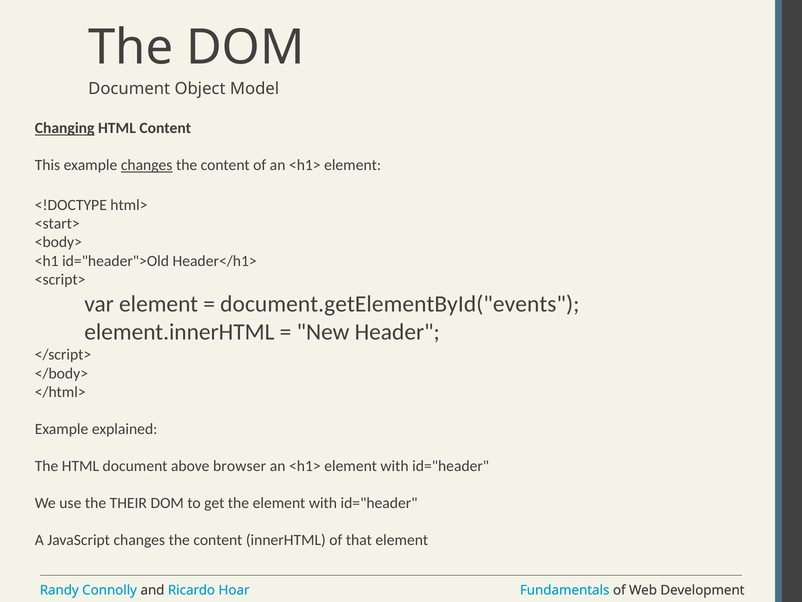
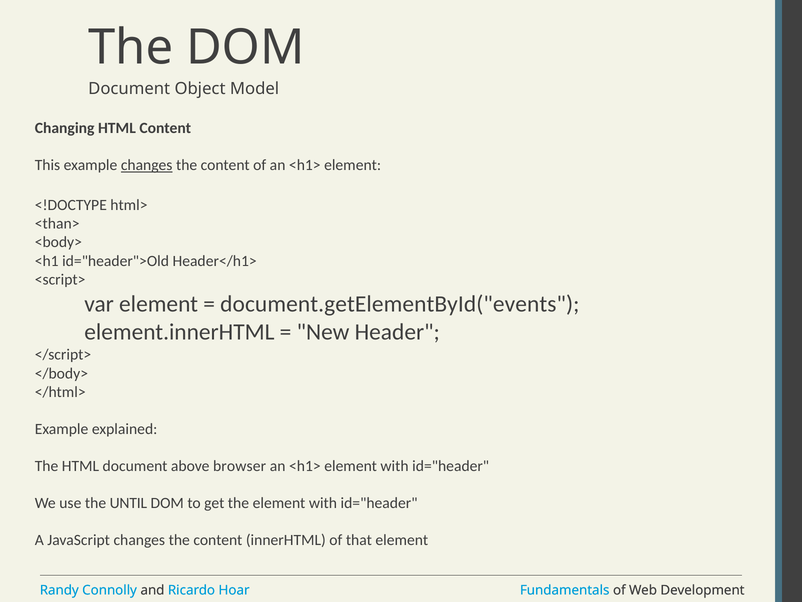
Changing underline: present -> none (65, 128)
<start>: <start> -> <than> (57, 223)
THEIR: THEIR -> UNTIL (128, 503)
